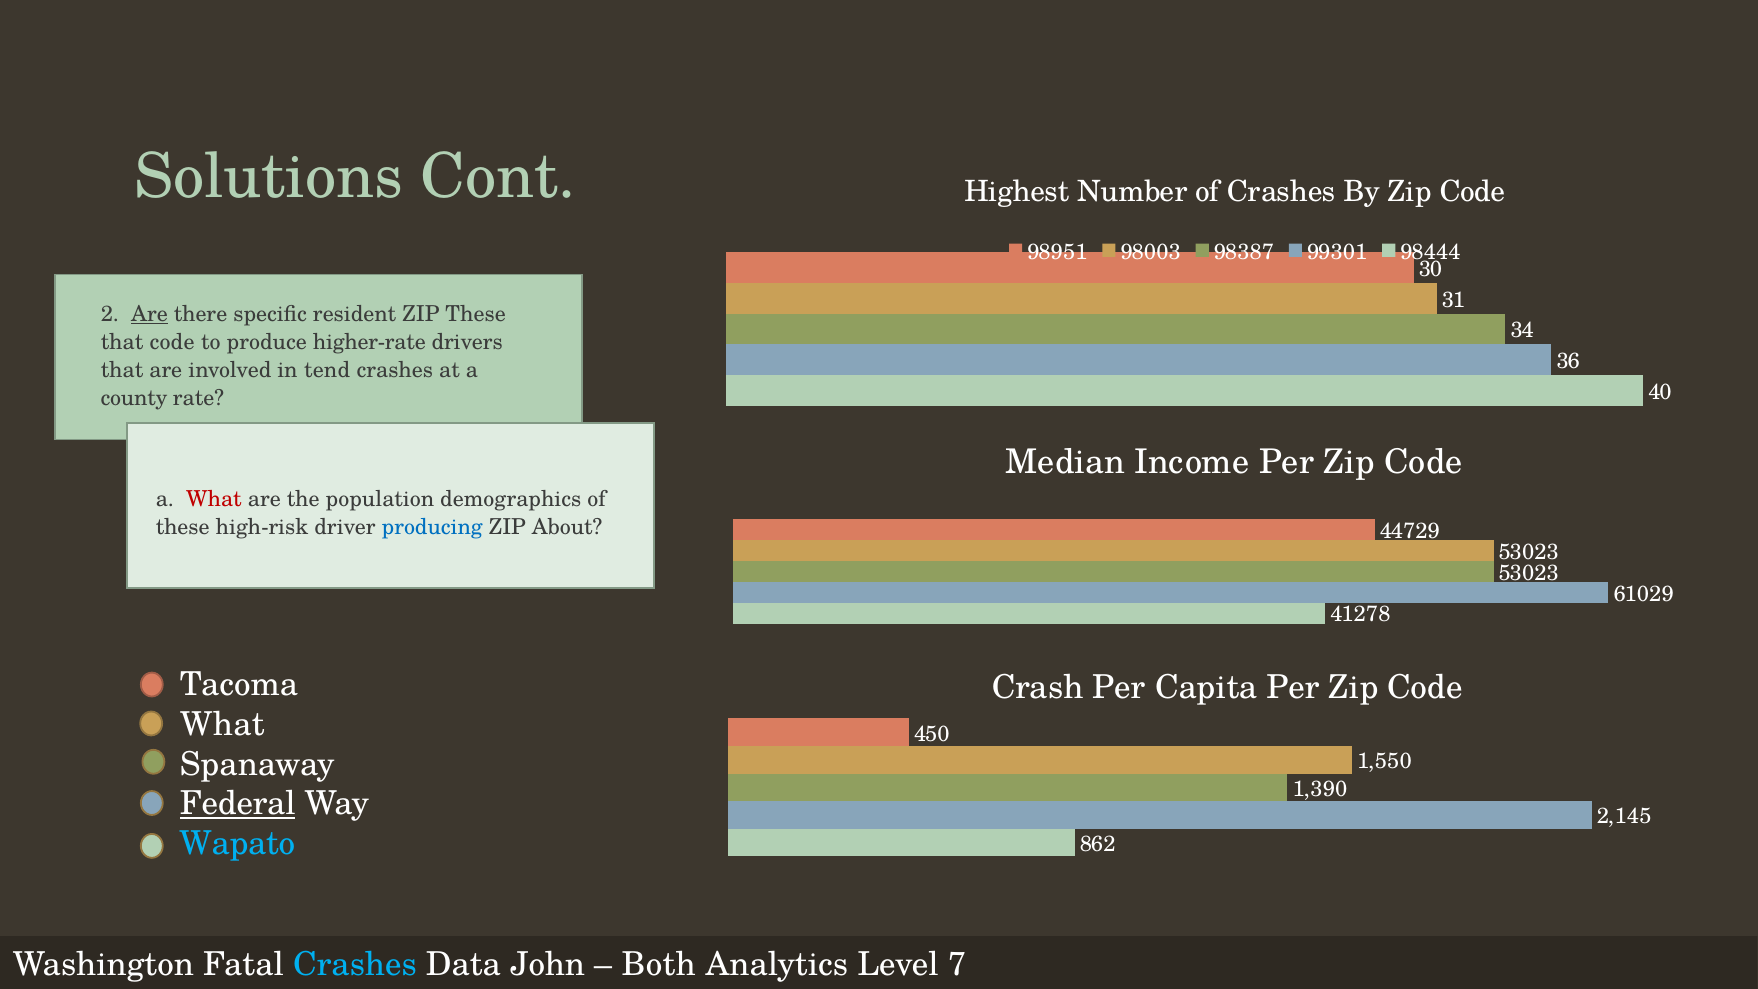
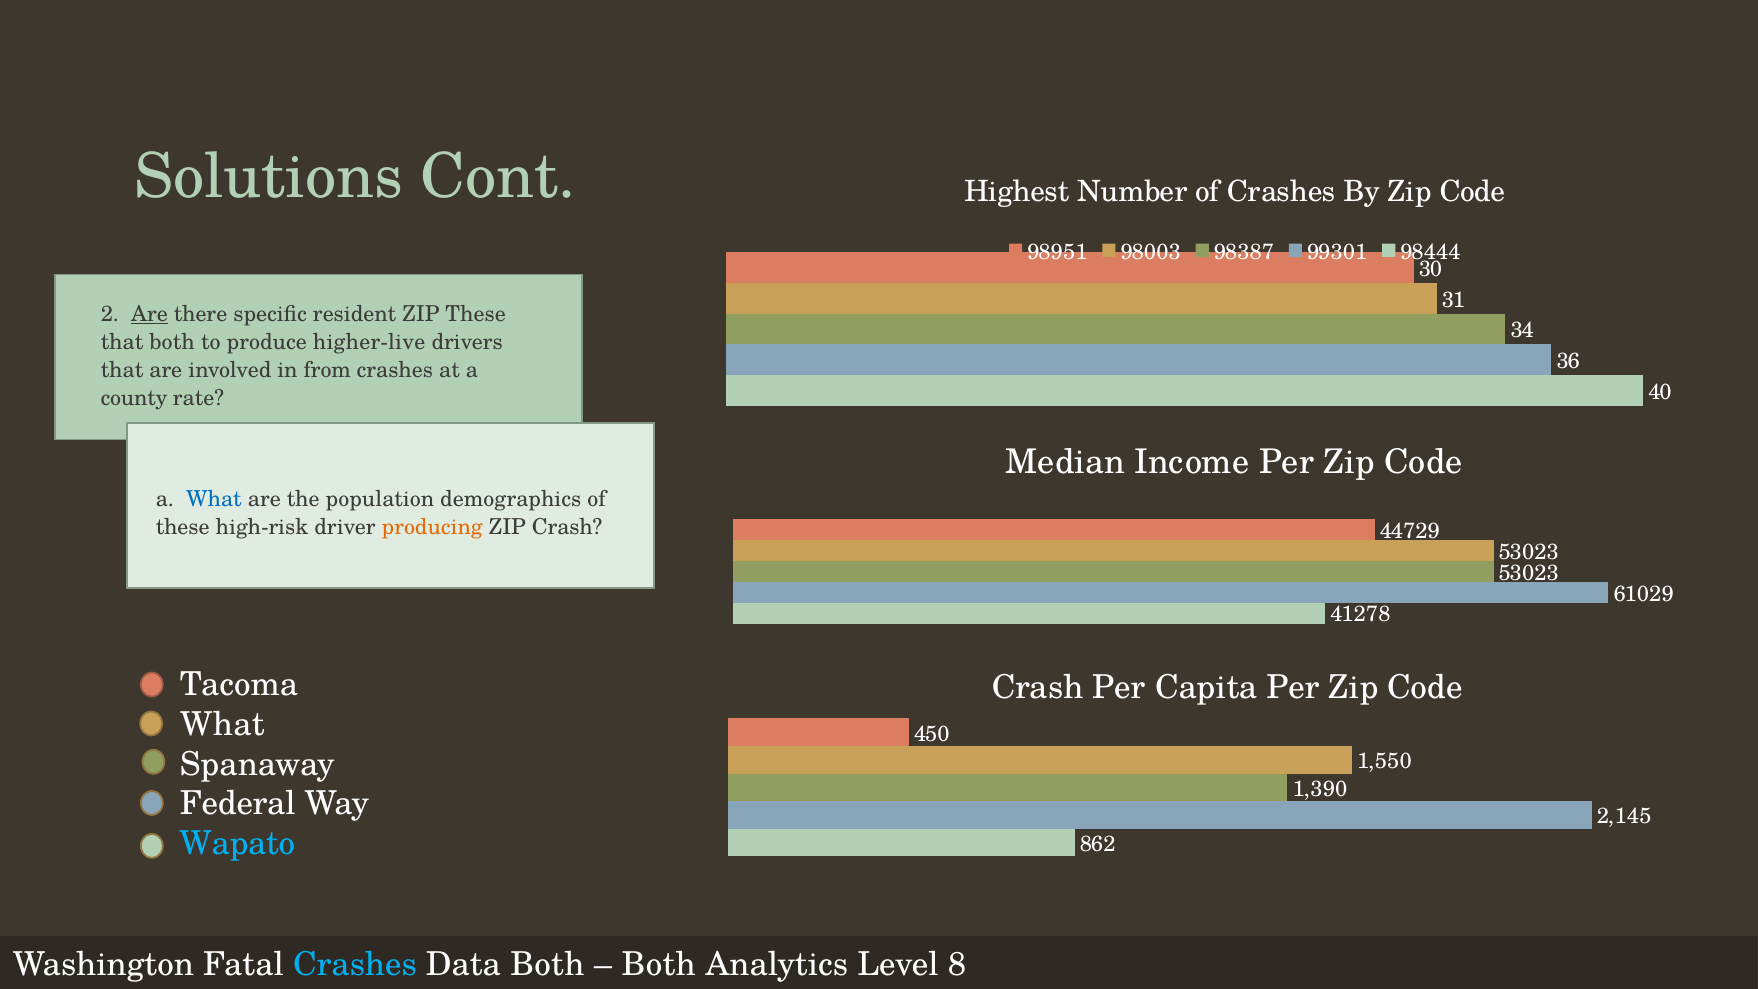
that code: code -> both (172, 342)
higher-rate: higher-rate -> higher-live (369, 342)
tend: tend -> from (327, 370)
What colour: red -> blue (214, 499)
producing colour: blue -> orange (432, 527)
ZIP About: About -> Crash (567, 527)
Federal underline: present -> none (238, 804)
Data John: John -> Both (547, 964)
7: 7 -> 8 (957, 964)
